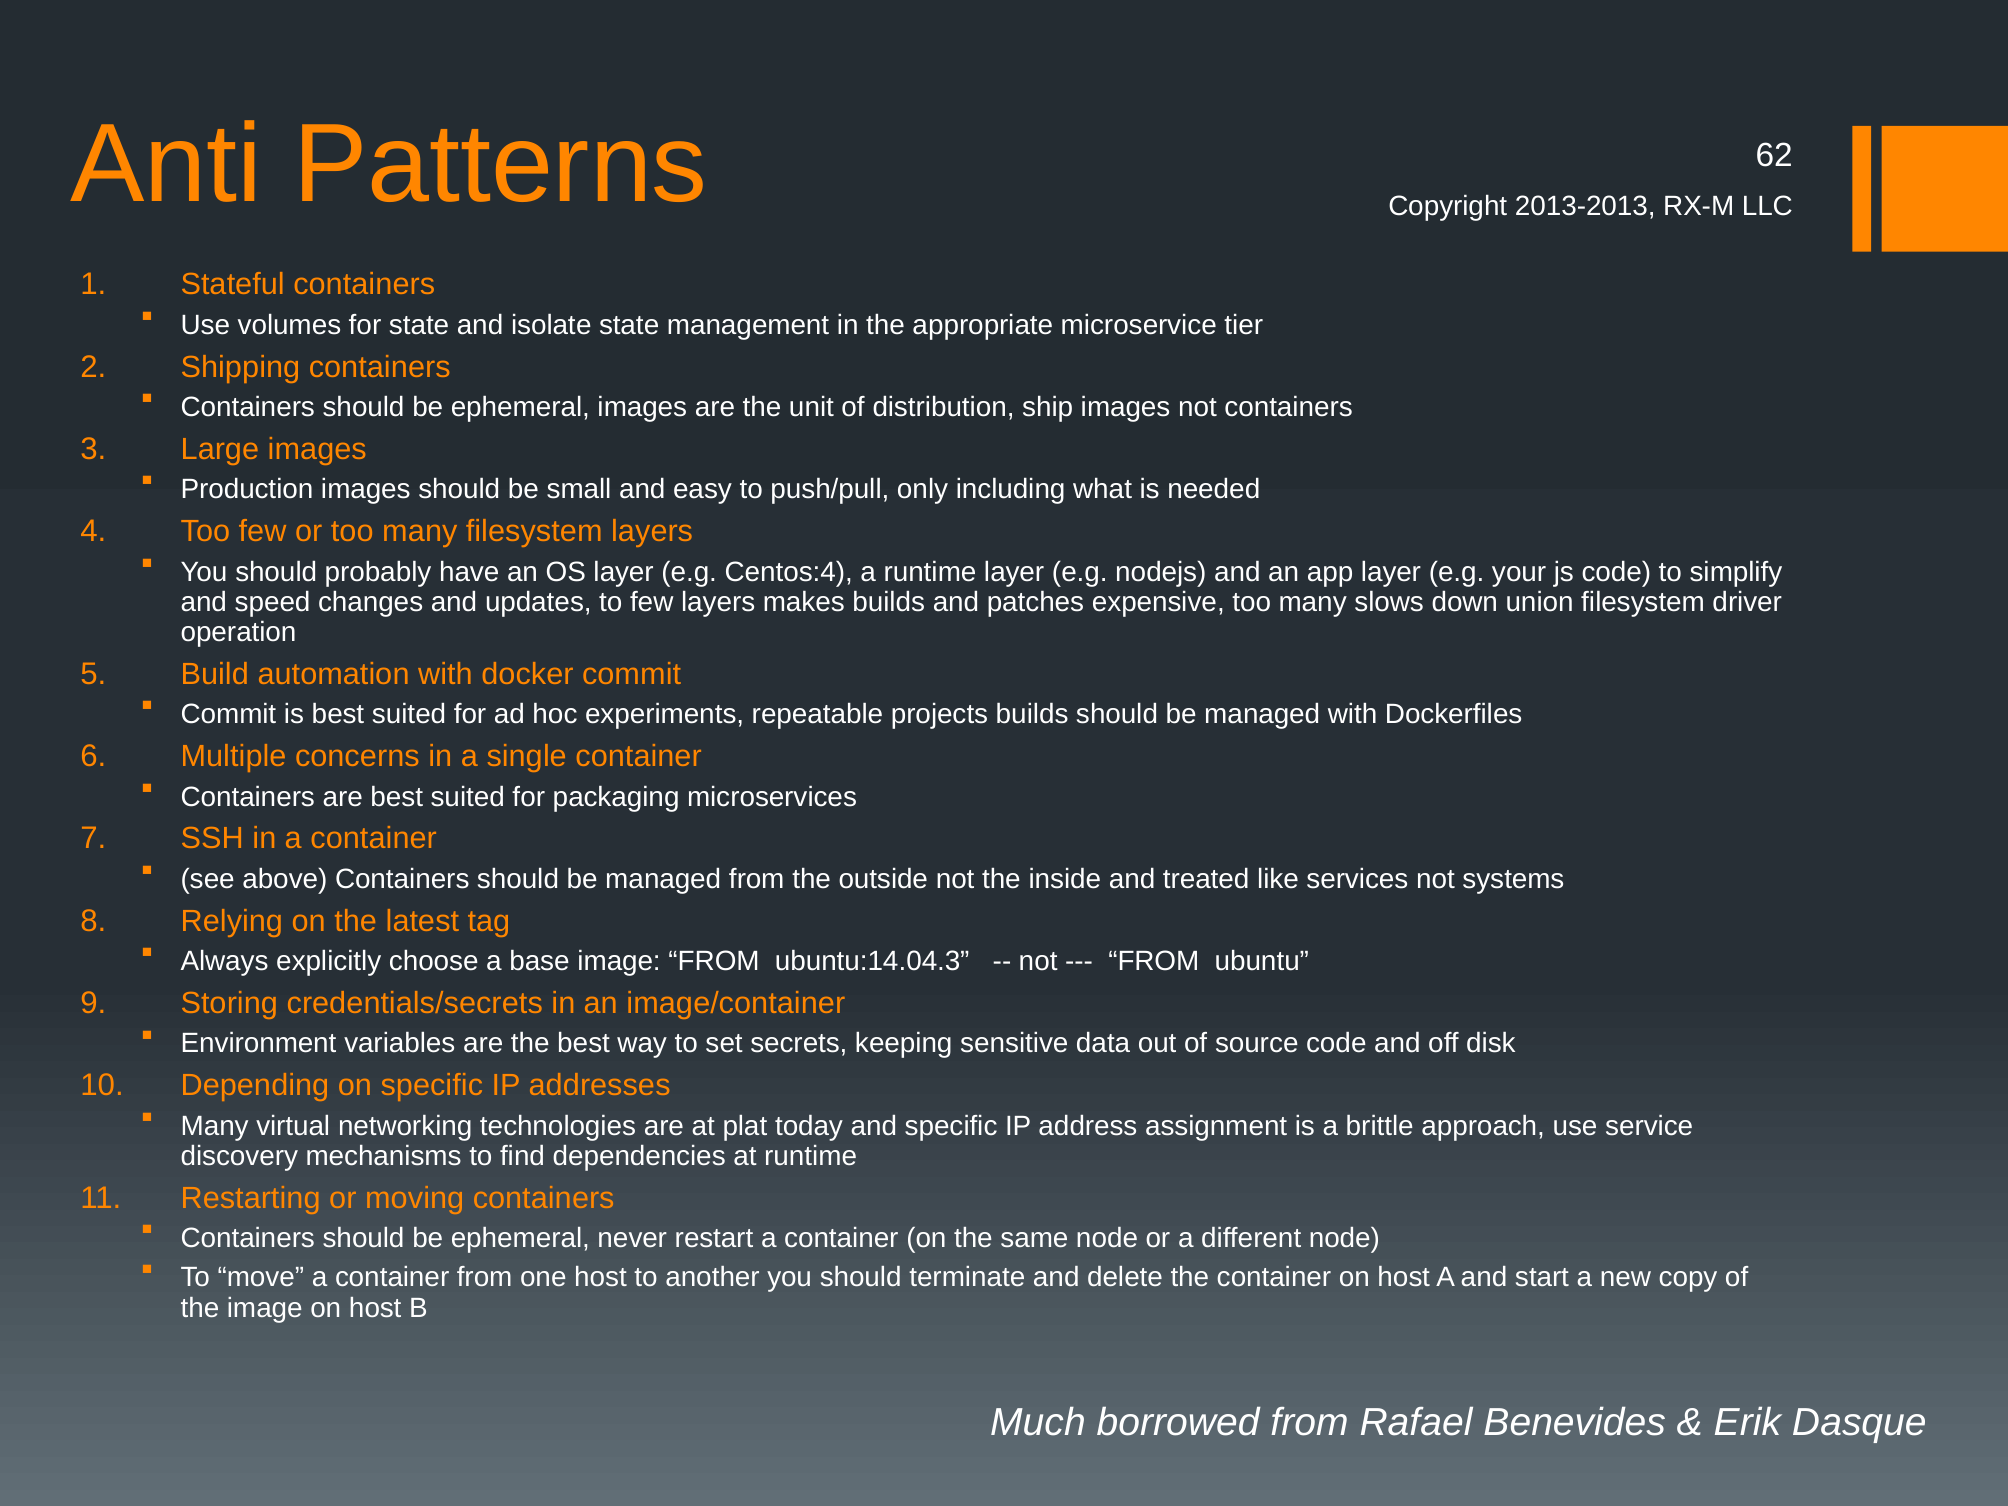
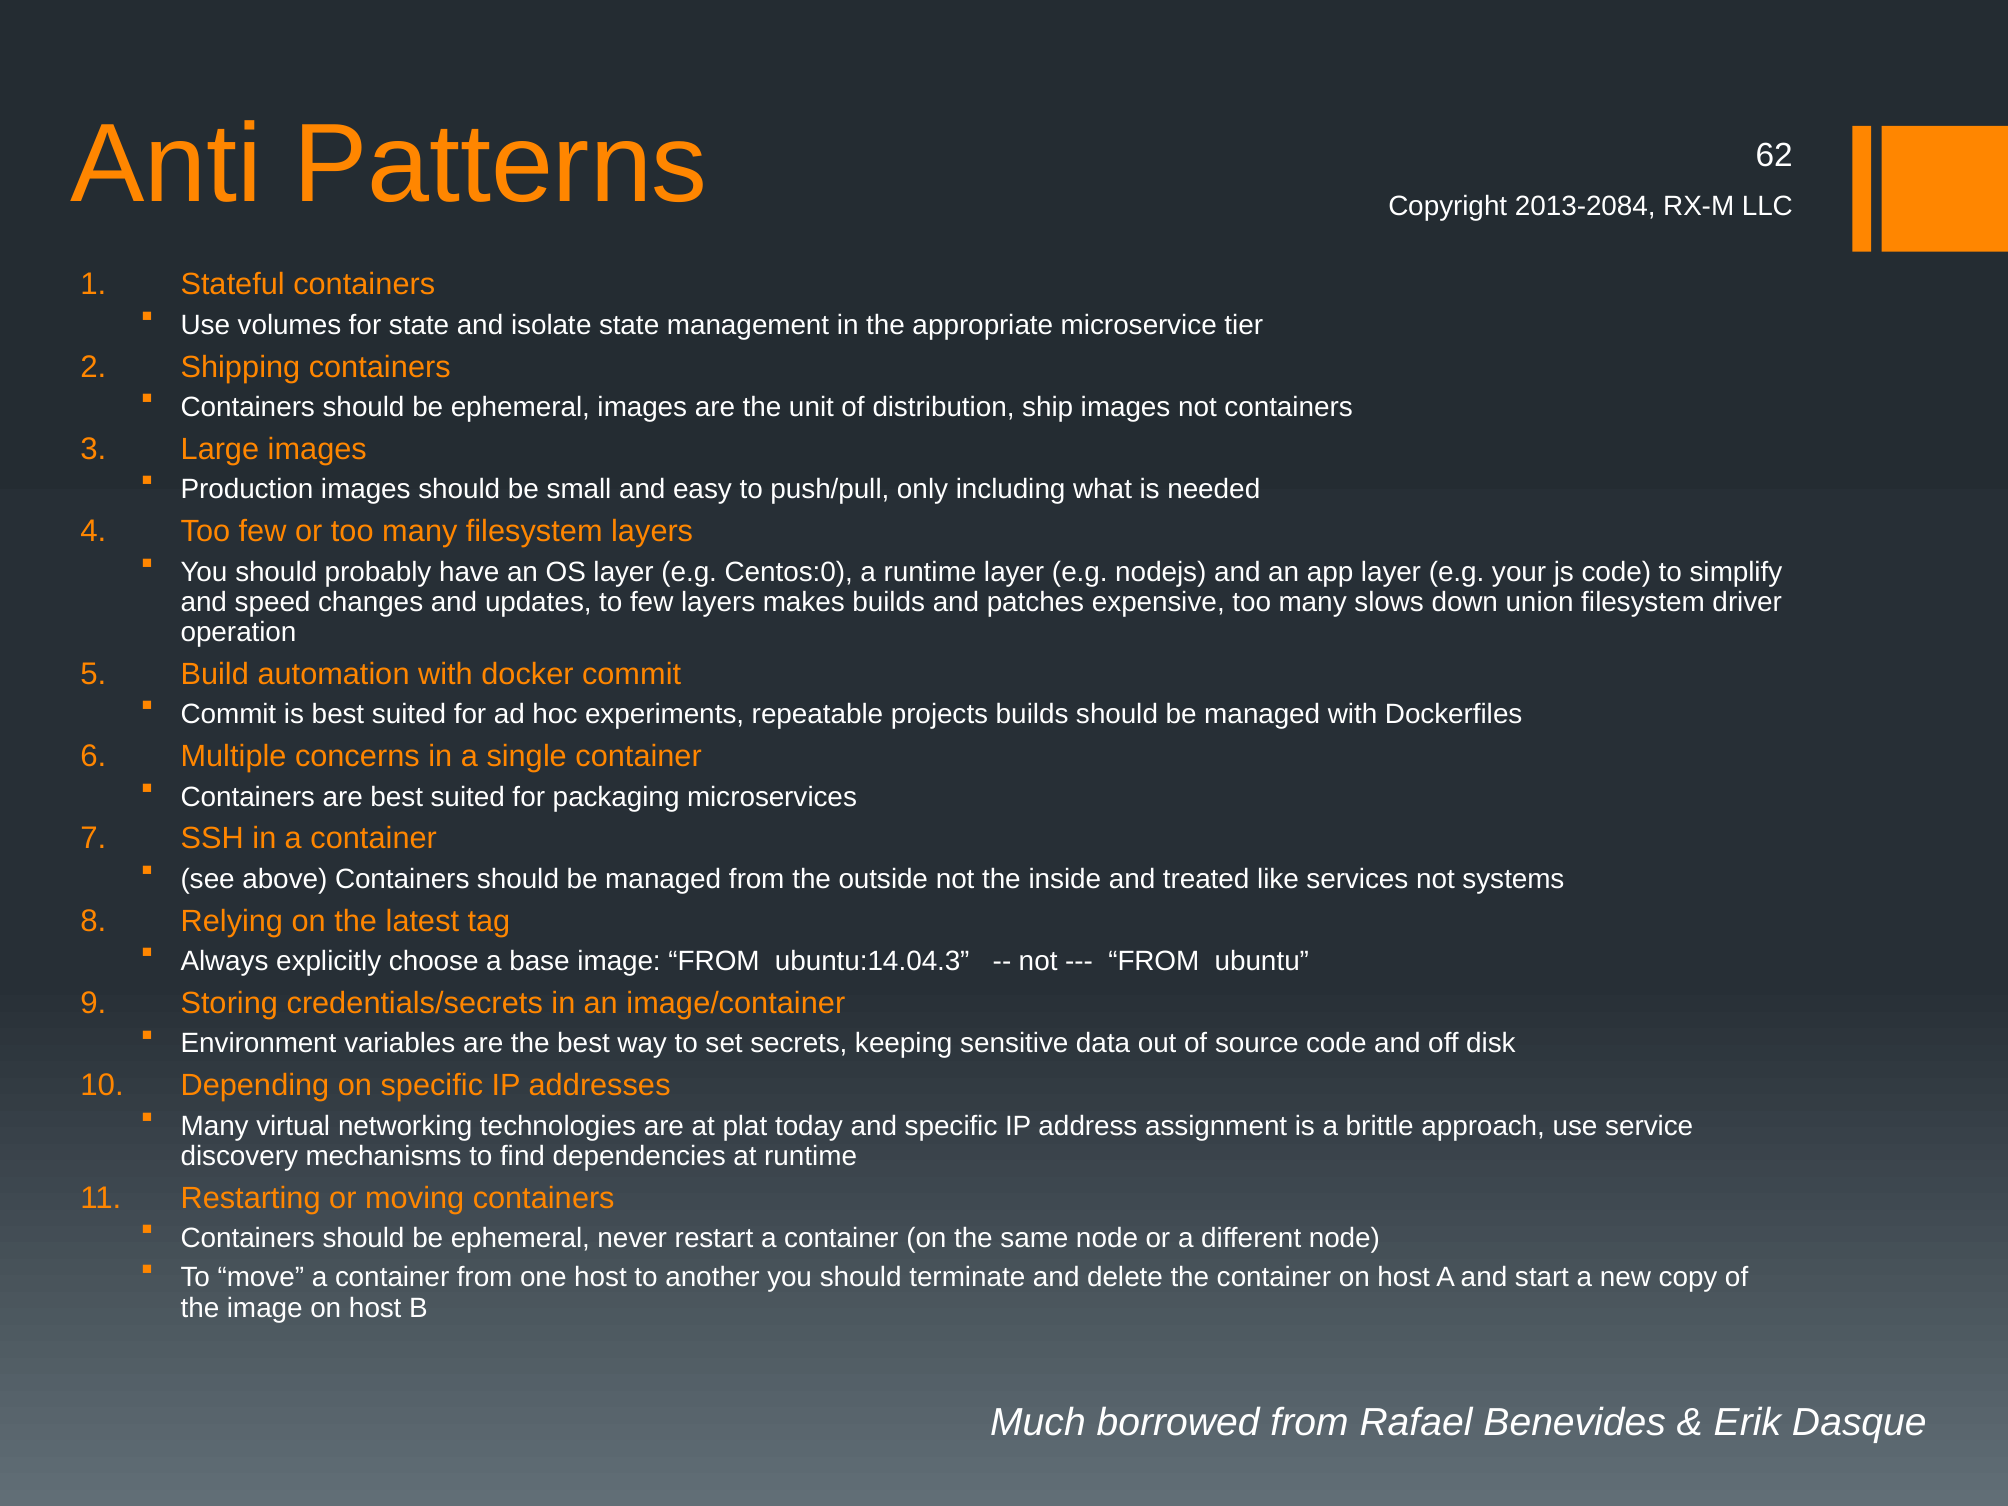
2013-2013: 2013-2013 -> 2013-2084 (1585, 207)
Centos:4: Centos:4 -> Centos:0 (789, 572)
